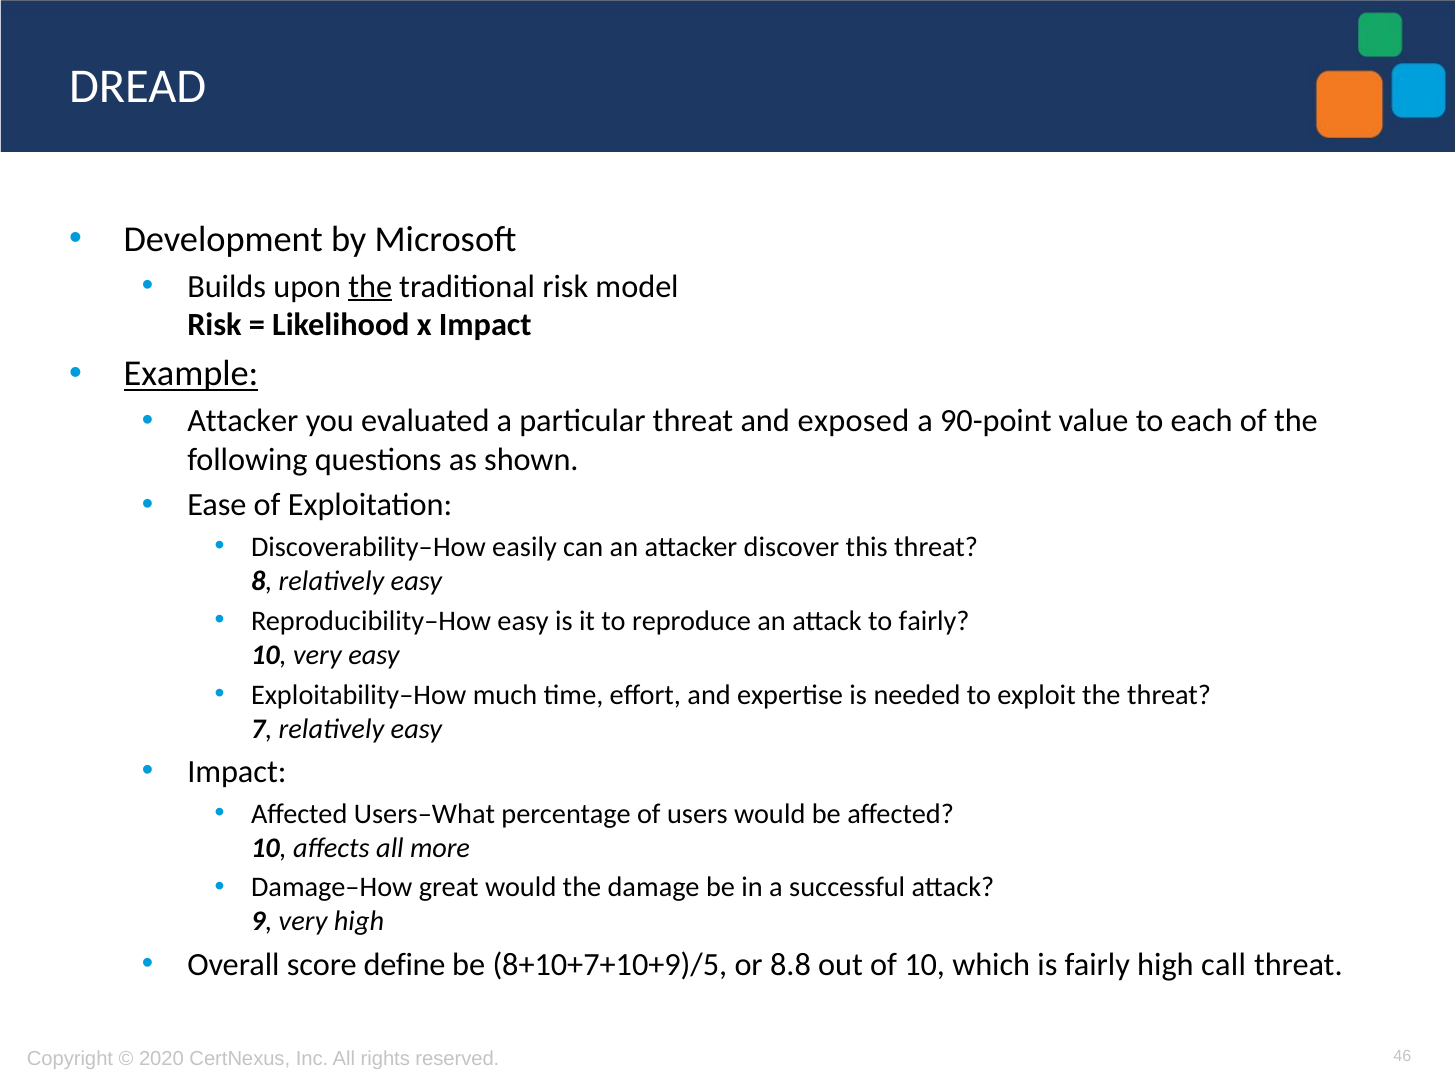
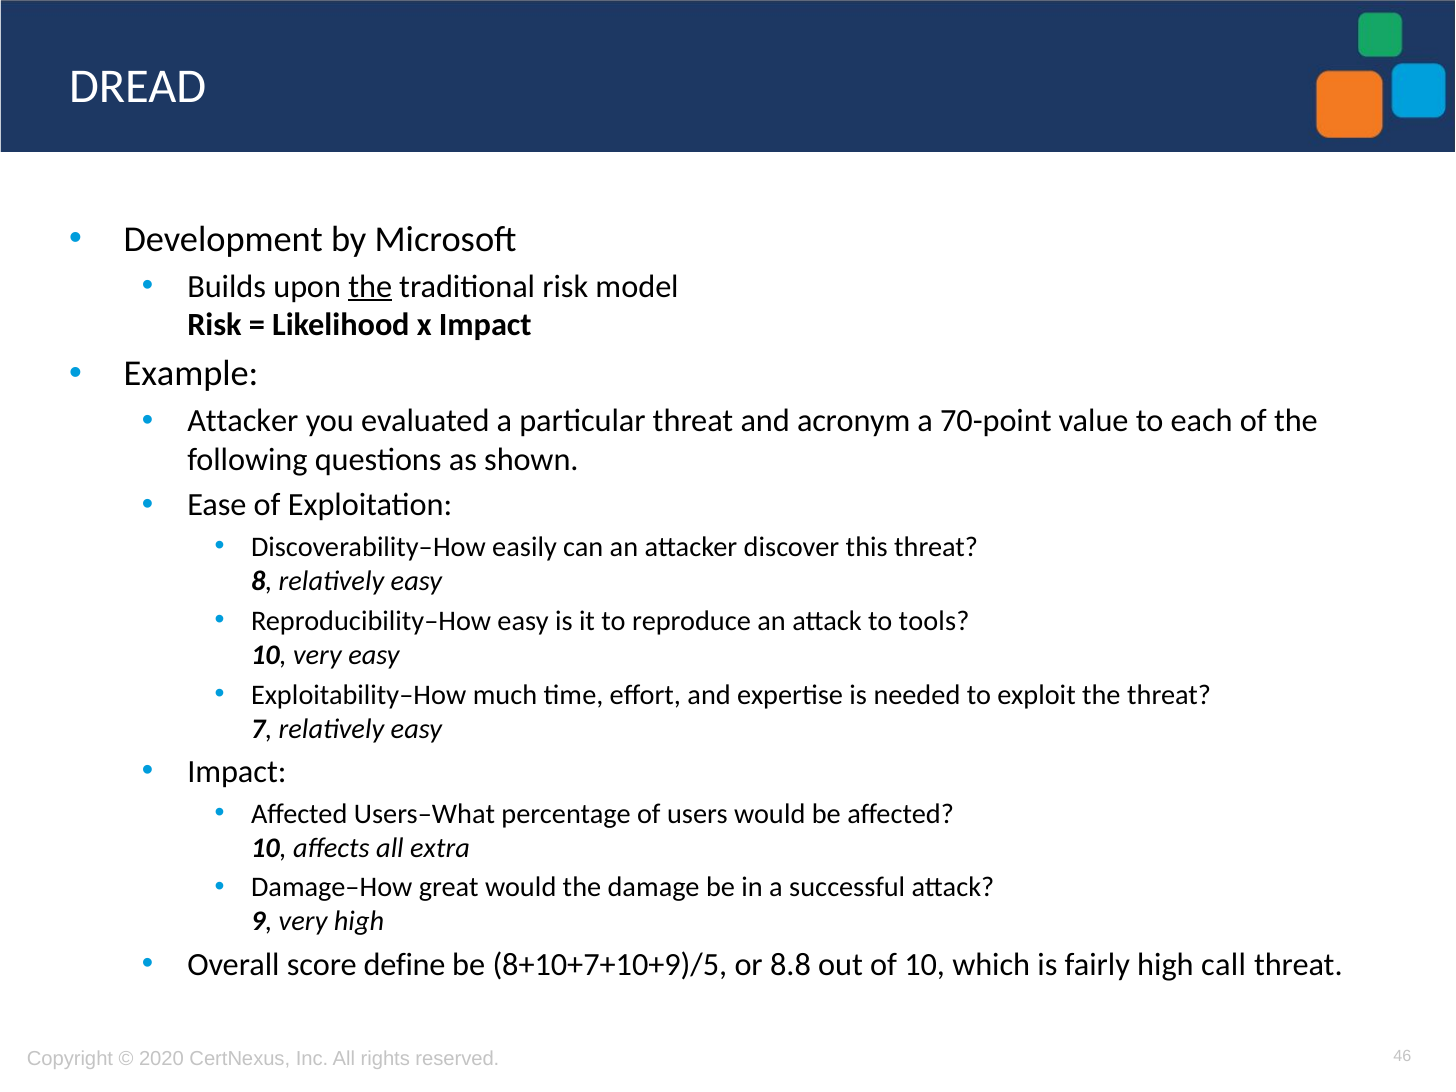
Example underline: present -> none (191, 374)
exposed: exposed -> acronym (854, 421)
90-point: 90-point -> 70-point (996, 421)
to fairly: fairly -> tools (934, 621)
more: more -> extra (440, 848)
